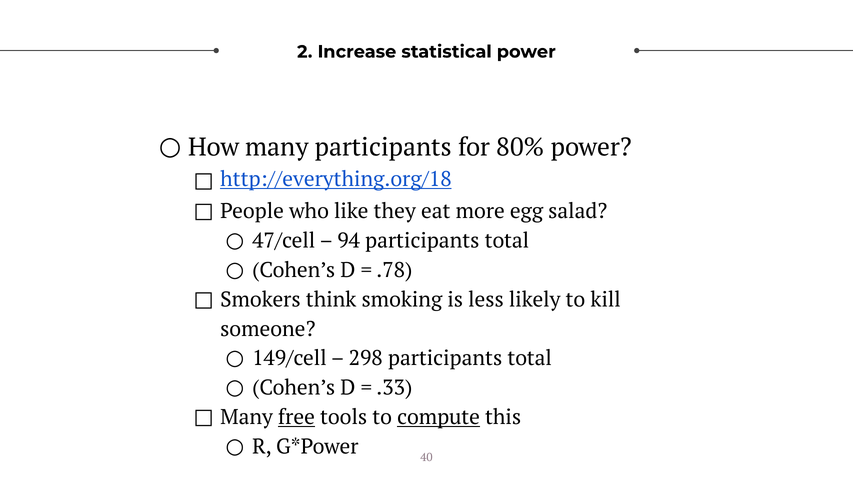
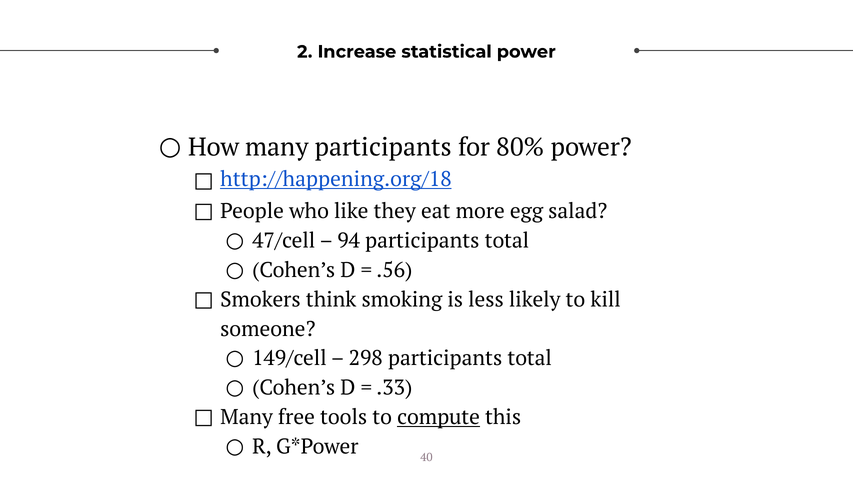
http://everything.org/18: http://everything.org/18 -> http://happening.org/18 (336, 179)
.78: .78 -> .56 (394, 270)
free underline: present -> none (296, 417)
